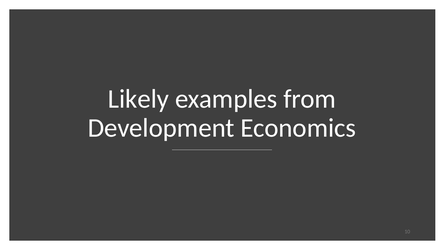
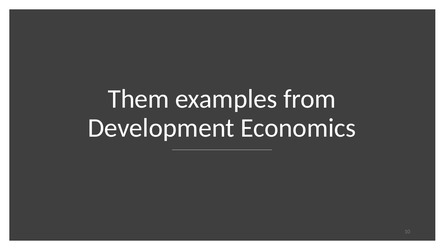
Likely: Likely -> Them (138, 99)
